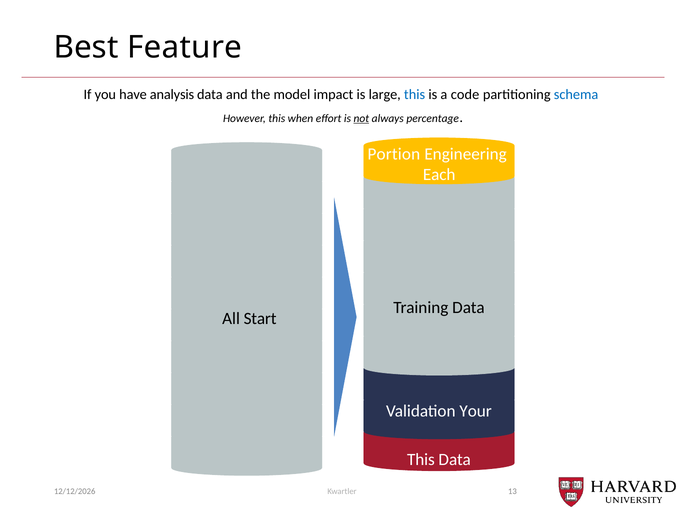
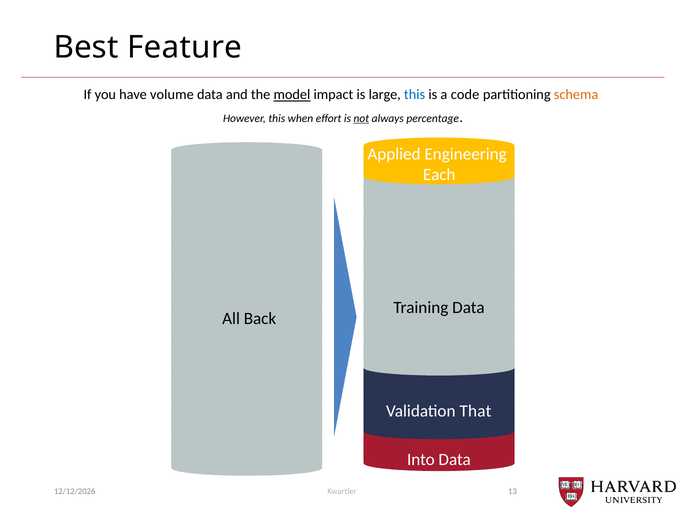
analysis: analysis -> volume (172, 95)
model underline: none -> present (292, 95)
schema colour: blue -> orange (576, 95)
Portion: Portion -> Applied (394, 154)
Start: Start -> Back (260, 318)
Your: Your -> That (476, 410)
This: This -> Into (421, 459)
